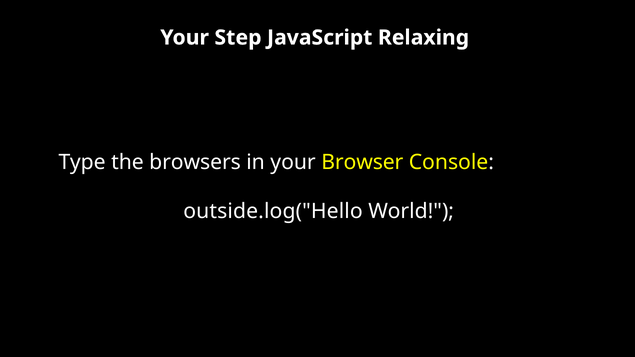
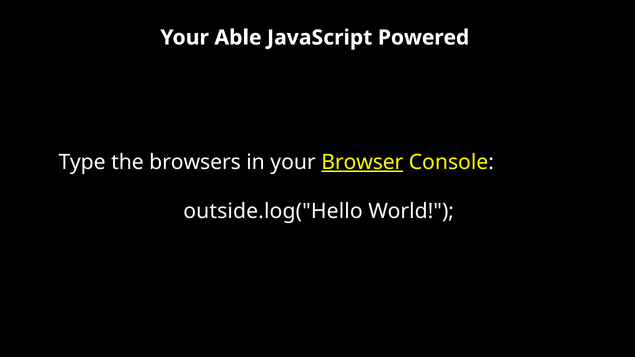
Step: Step -> Able (238, 38)
Relaxing: Relaxing -> Powered (424, 38)
Browser underline: none -> present (362, 162)
